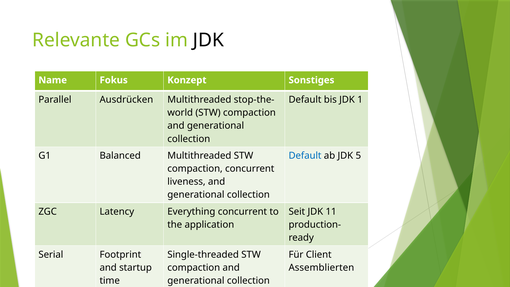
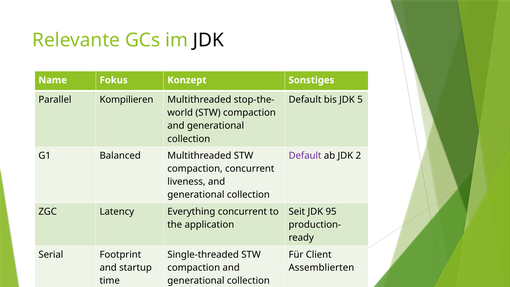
Ausdrücken: Ausdrücken -> Kompilieren (126, 100)
1: 1 -> 5 (360, 100)
Default colour: blue -> purple (305, 156)
5: 5 -> 2 (358, 156)
11: 11 -> 95 (331, 212)
